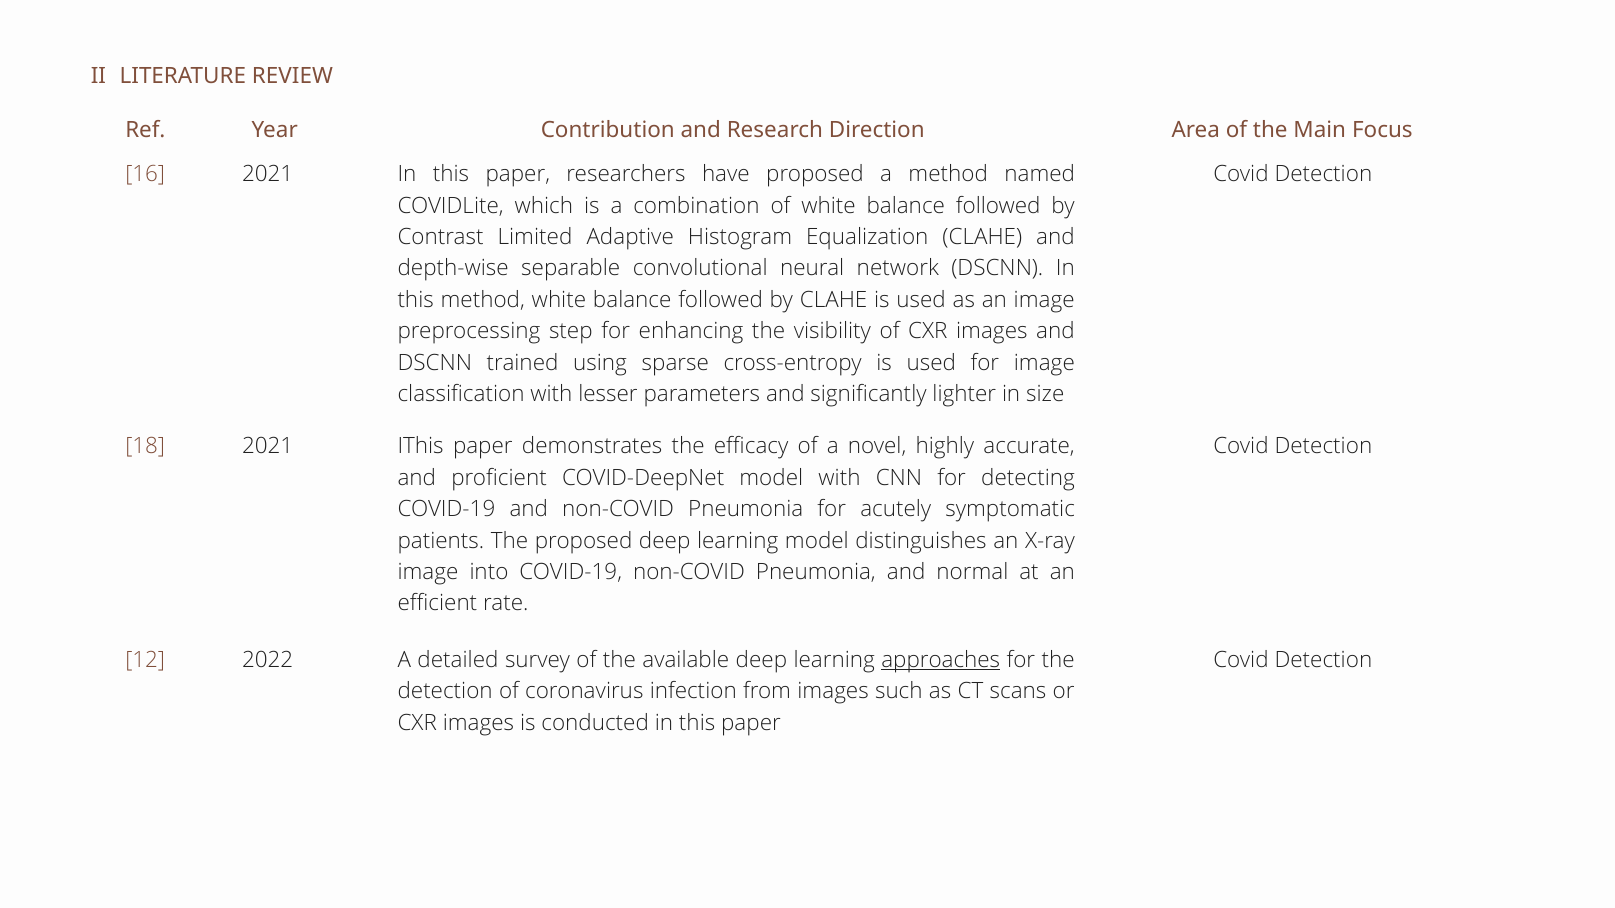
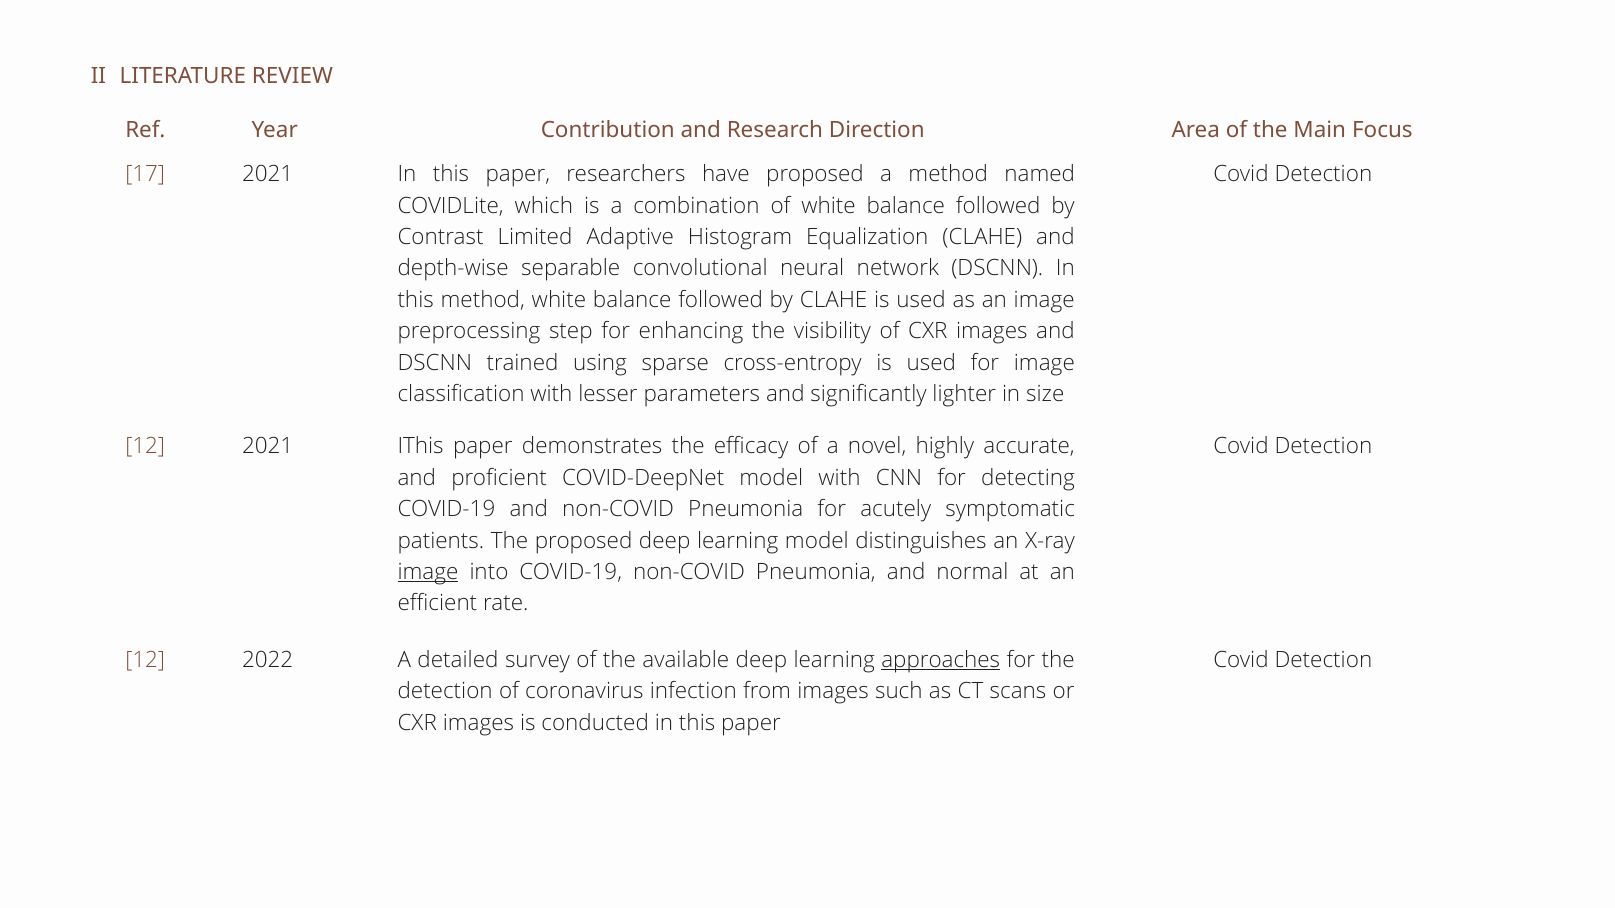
16: 16 -> 17 (145, 174)
18: 18 -> 12 (145, 447)
image underline: none -> present (428, 572)
